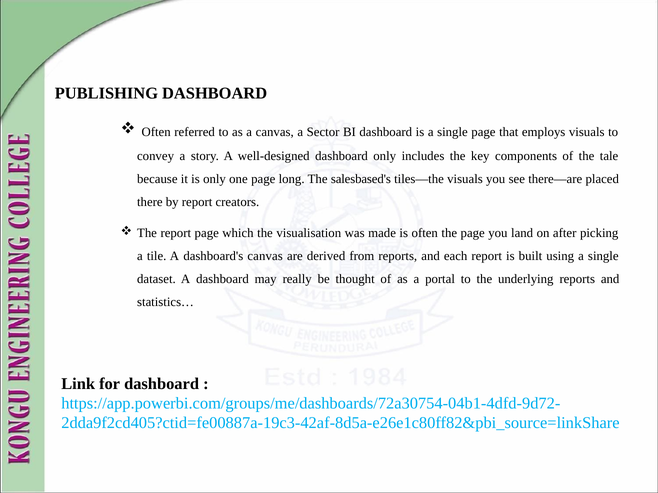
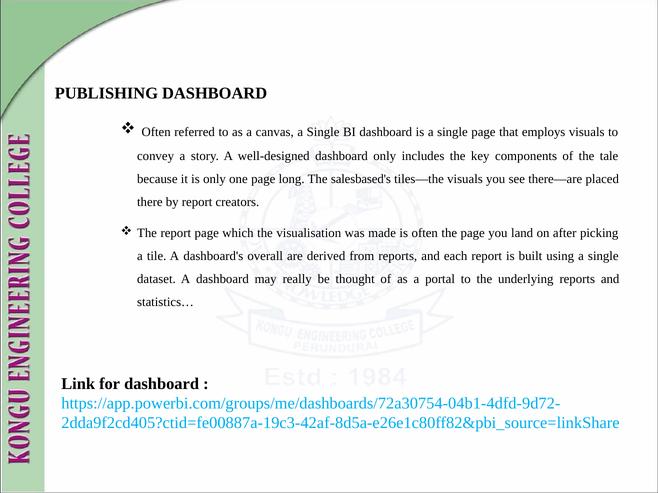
canvas a Sector: Sector -> Single (323, 132)
dashboard's canvas: canvas -> overall (265, 257)
